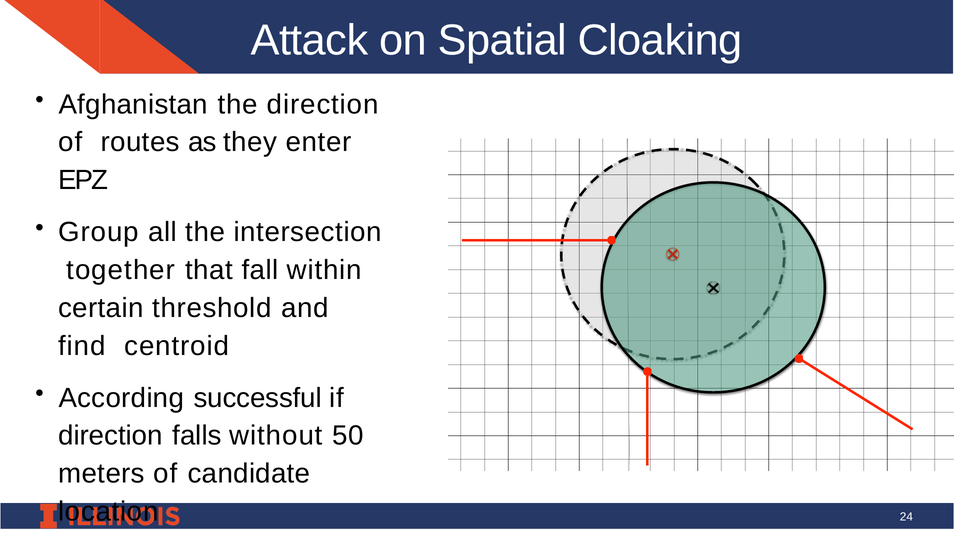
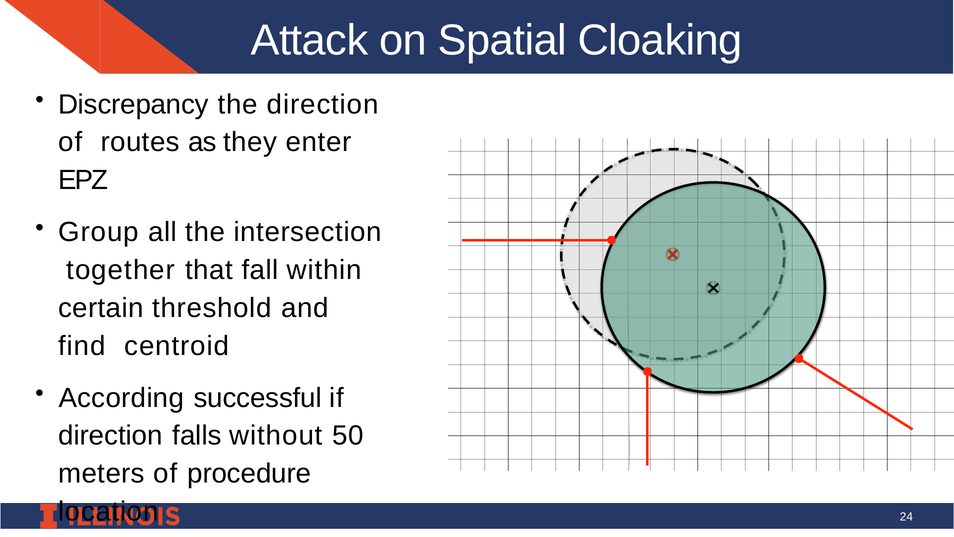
Afghanistan: Afghanistan -> Discrepancy (133, 104)
candidate: candidate -> procedure (249, 473)
